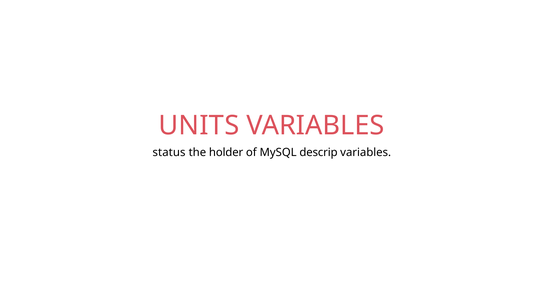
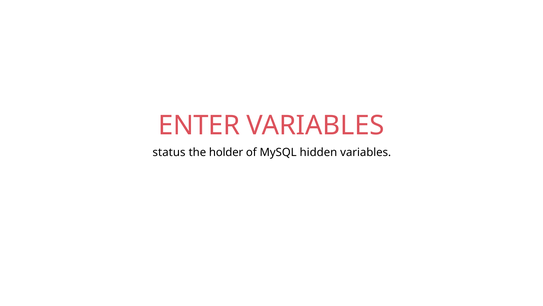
UNITS: UNITS -> ENTER (199, 125)
descrip: descrip -> hidden (318, 152)
